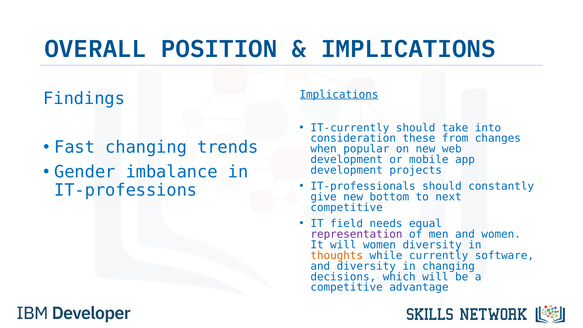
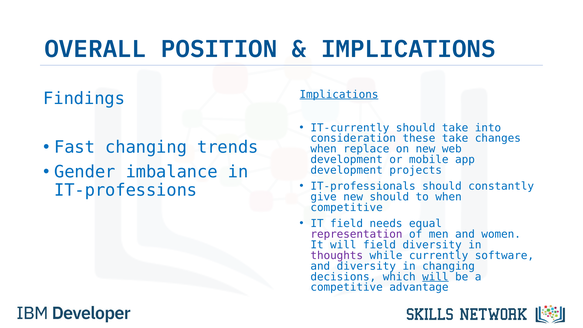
these from: from -> take (455, 138)
popular: popular -> replace (366, 149)
new bottom: bottom -> should (389, 197)
to next: next -> when (449, 197)
will women: women -> field (379, 245)
thoughts colour: orange -> purple (337, 255)
will underline: none -> present (435, 277)
